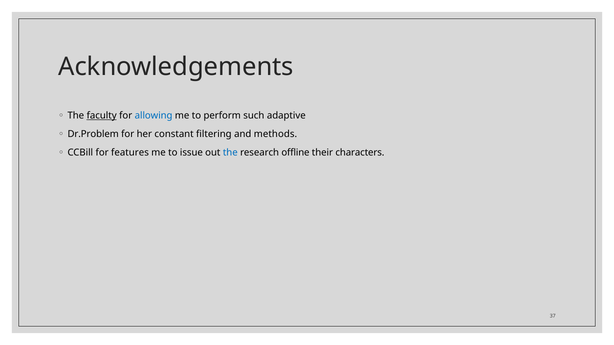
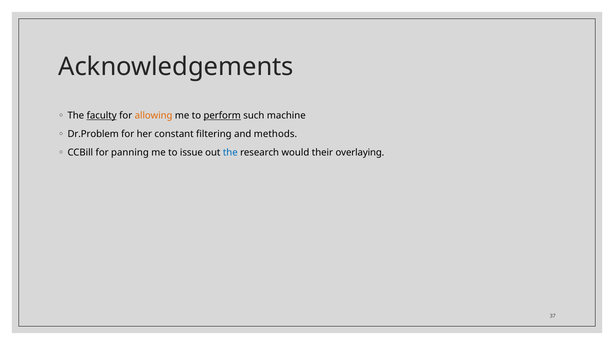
allowing colour: blue -> orange (154, 116)
perform underline: none -> present (222, 116)
adaptive: adaptive -> machine (286, 116)
features: features -> panning (130, 153)
offline: offline -> would (295, 153)
characters: characters -> overlaying (360, 153)
